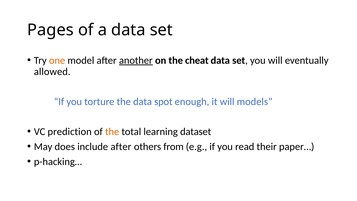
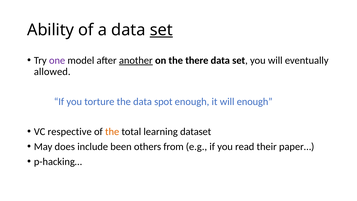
Pages: Pages -> Ability (51, 30)
set underline: none -> present (161, 30)
one colour: orange -> purple (57, 60)
cheat: cheat -> there (197, 60)
will models: models -> enough (255, 102)
prediction: prediction -> respective (70, 131)
include after: after -> been (121, 146)
